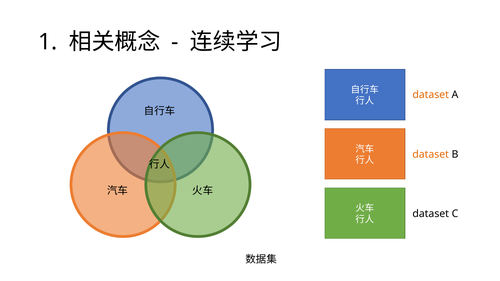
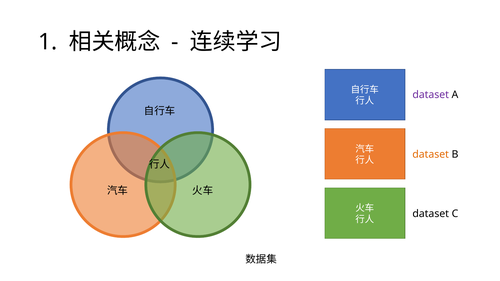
dataset colour: orange -> purple (431, 95)
